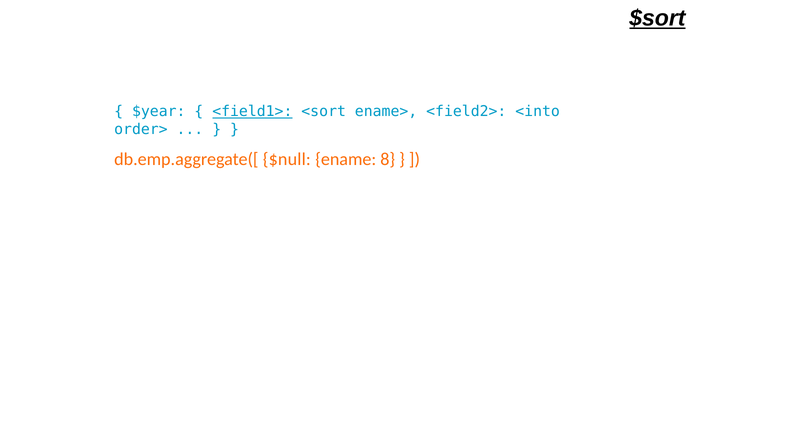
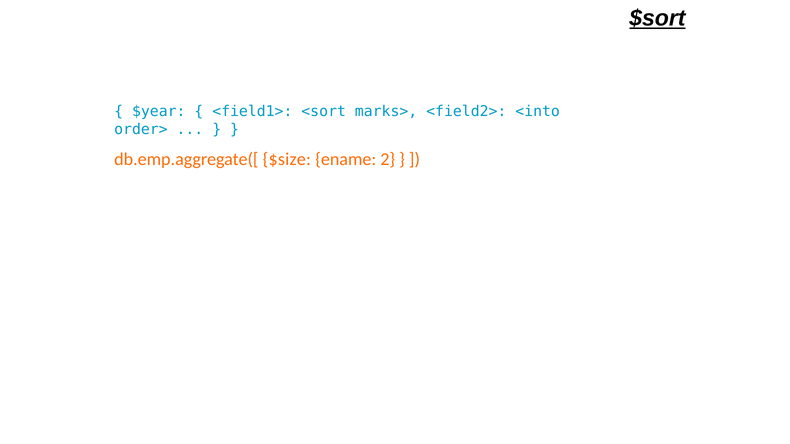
<field1> underline: present -> none (252, 112)
ename>: ename> -> marks> (386, 112)
$null: $null -> $size (287, 160)
8: 8 -> 2 (388, 160)
